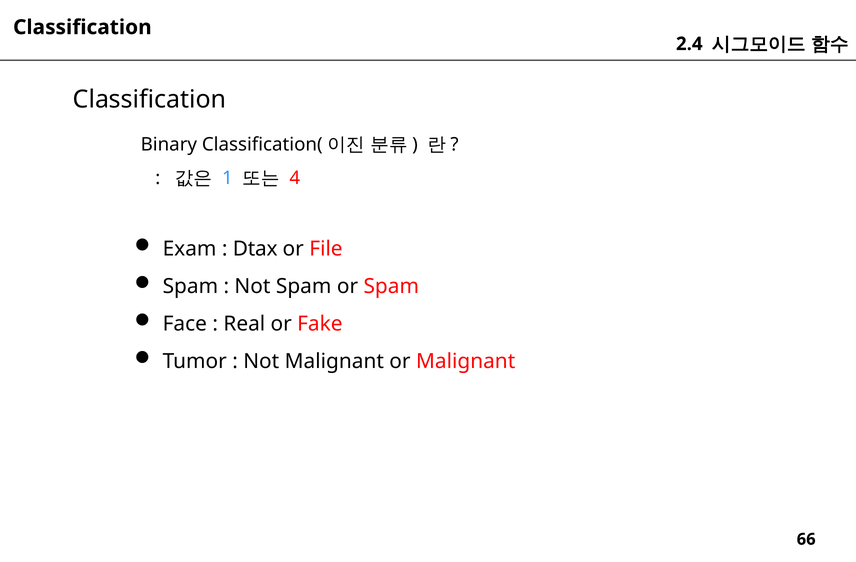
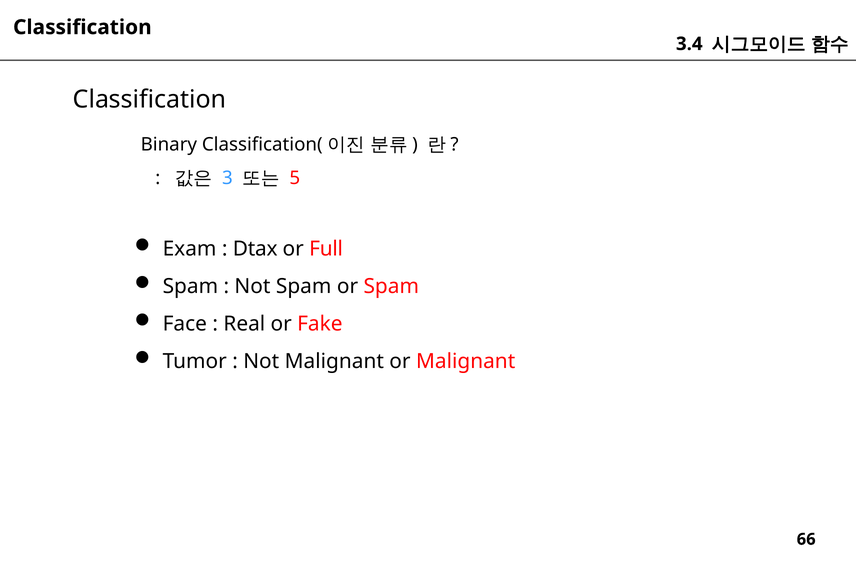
2.4: 2.4 -> 3.4 (689, 44)
1: 1 -> 3 (227, 178)
4: 4 -> 5 (295, 178)
File: File -> Full (326, 249)
